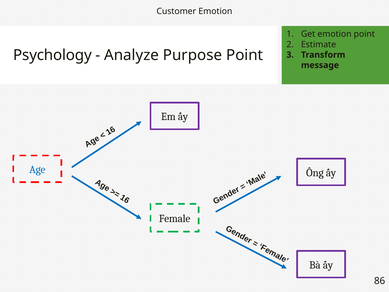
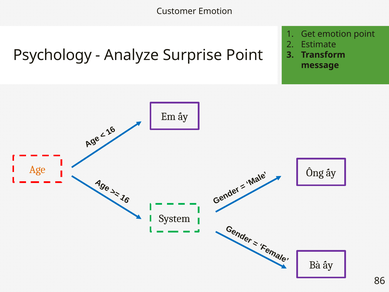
Purpose: Purpose -> Surprise (193, 55)
Age colour: blue -> orange (37, 169)
Female: Female -> System (175, 218)
